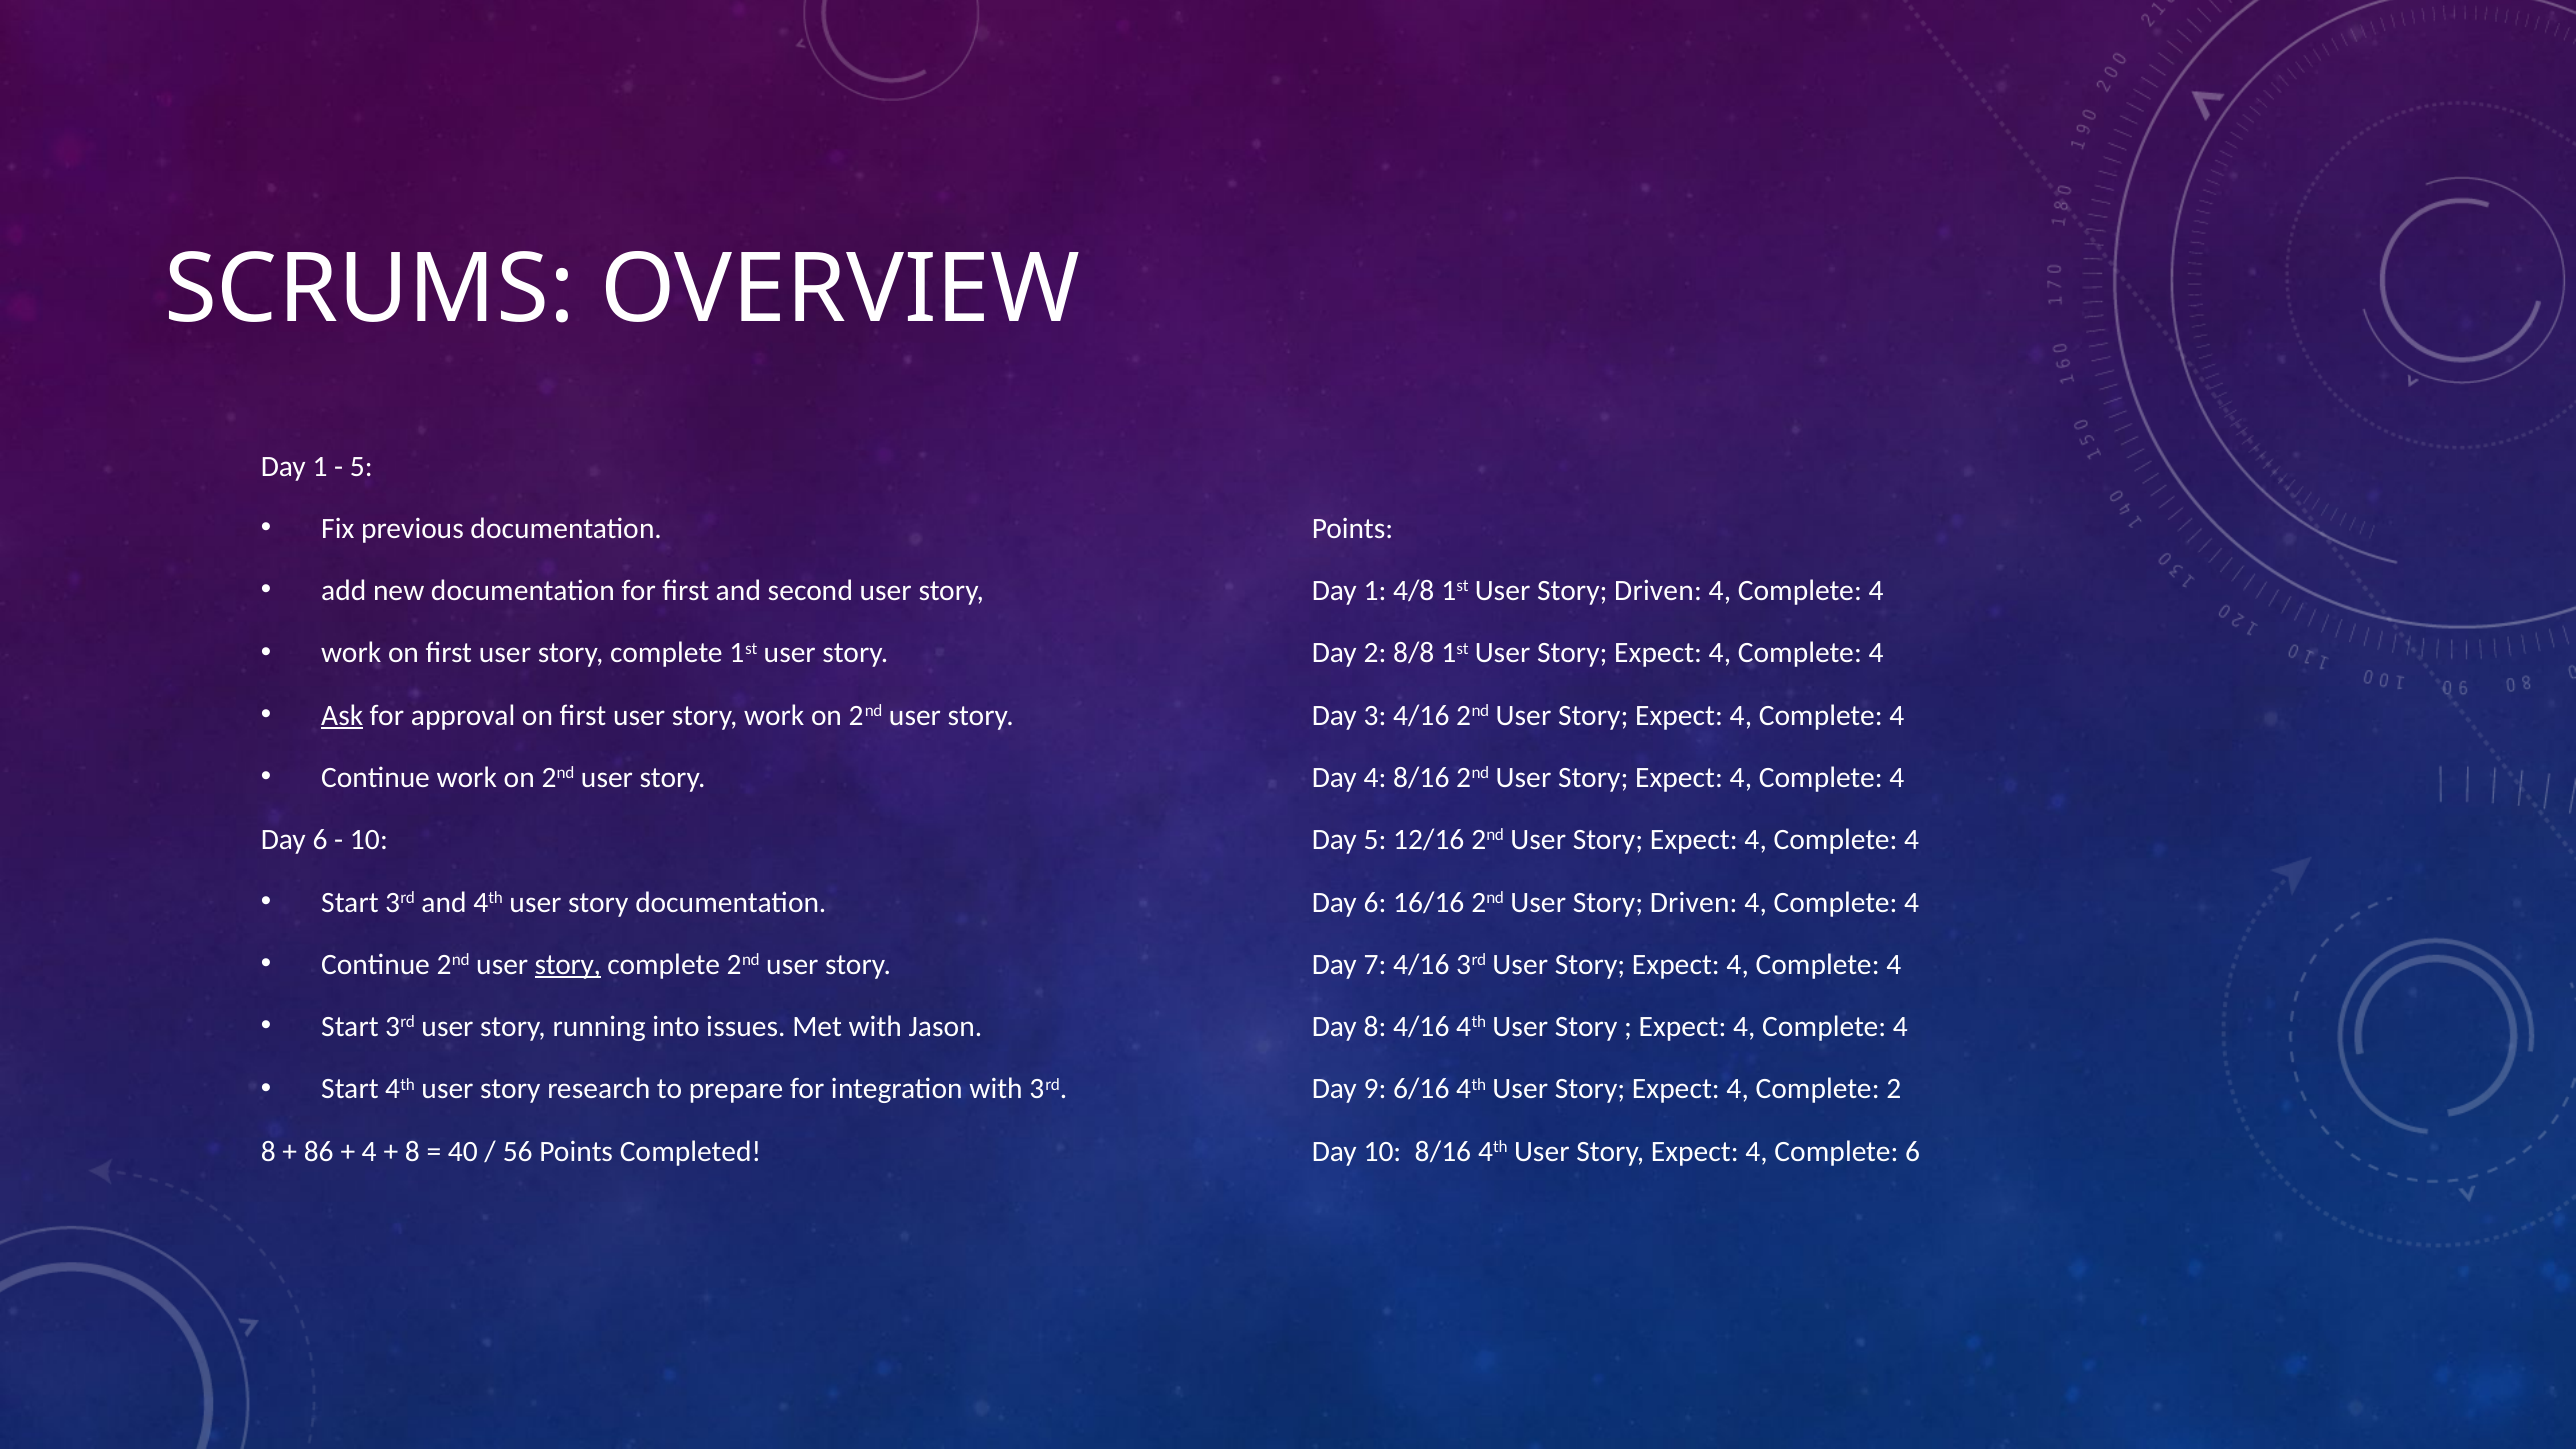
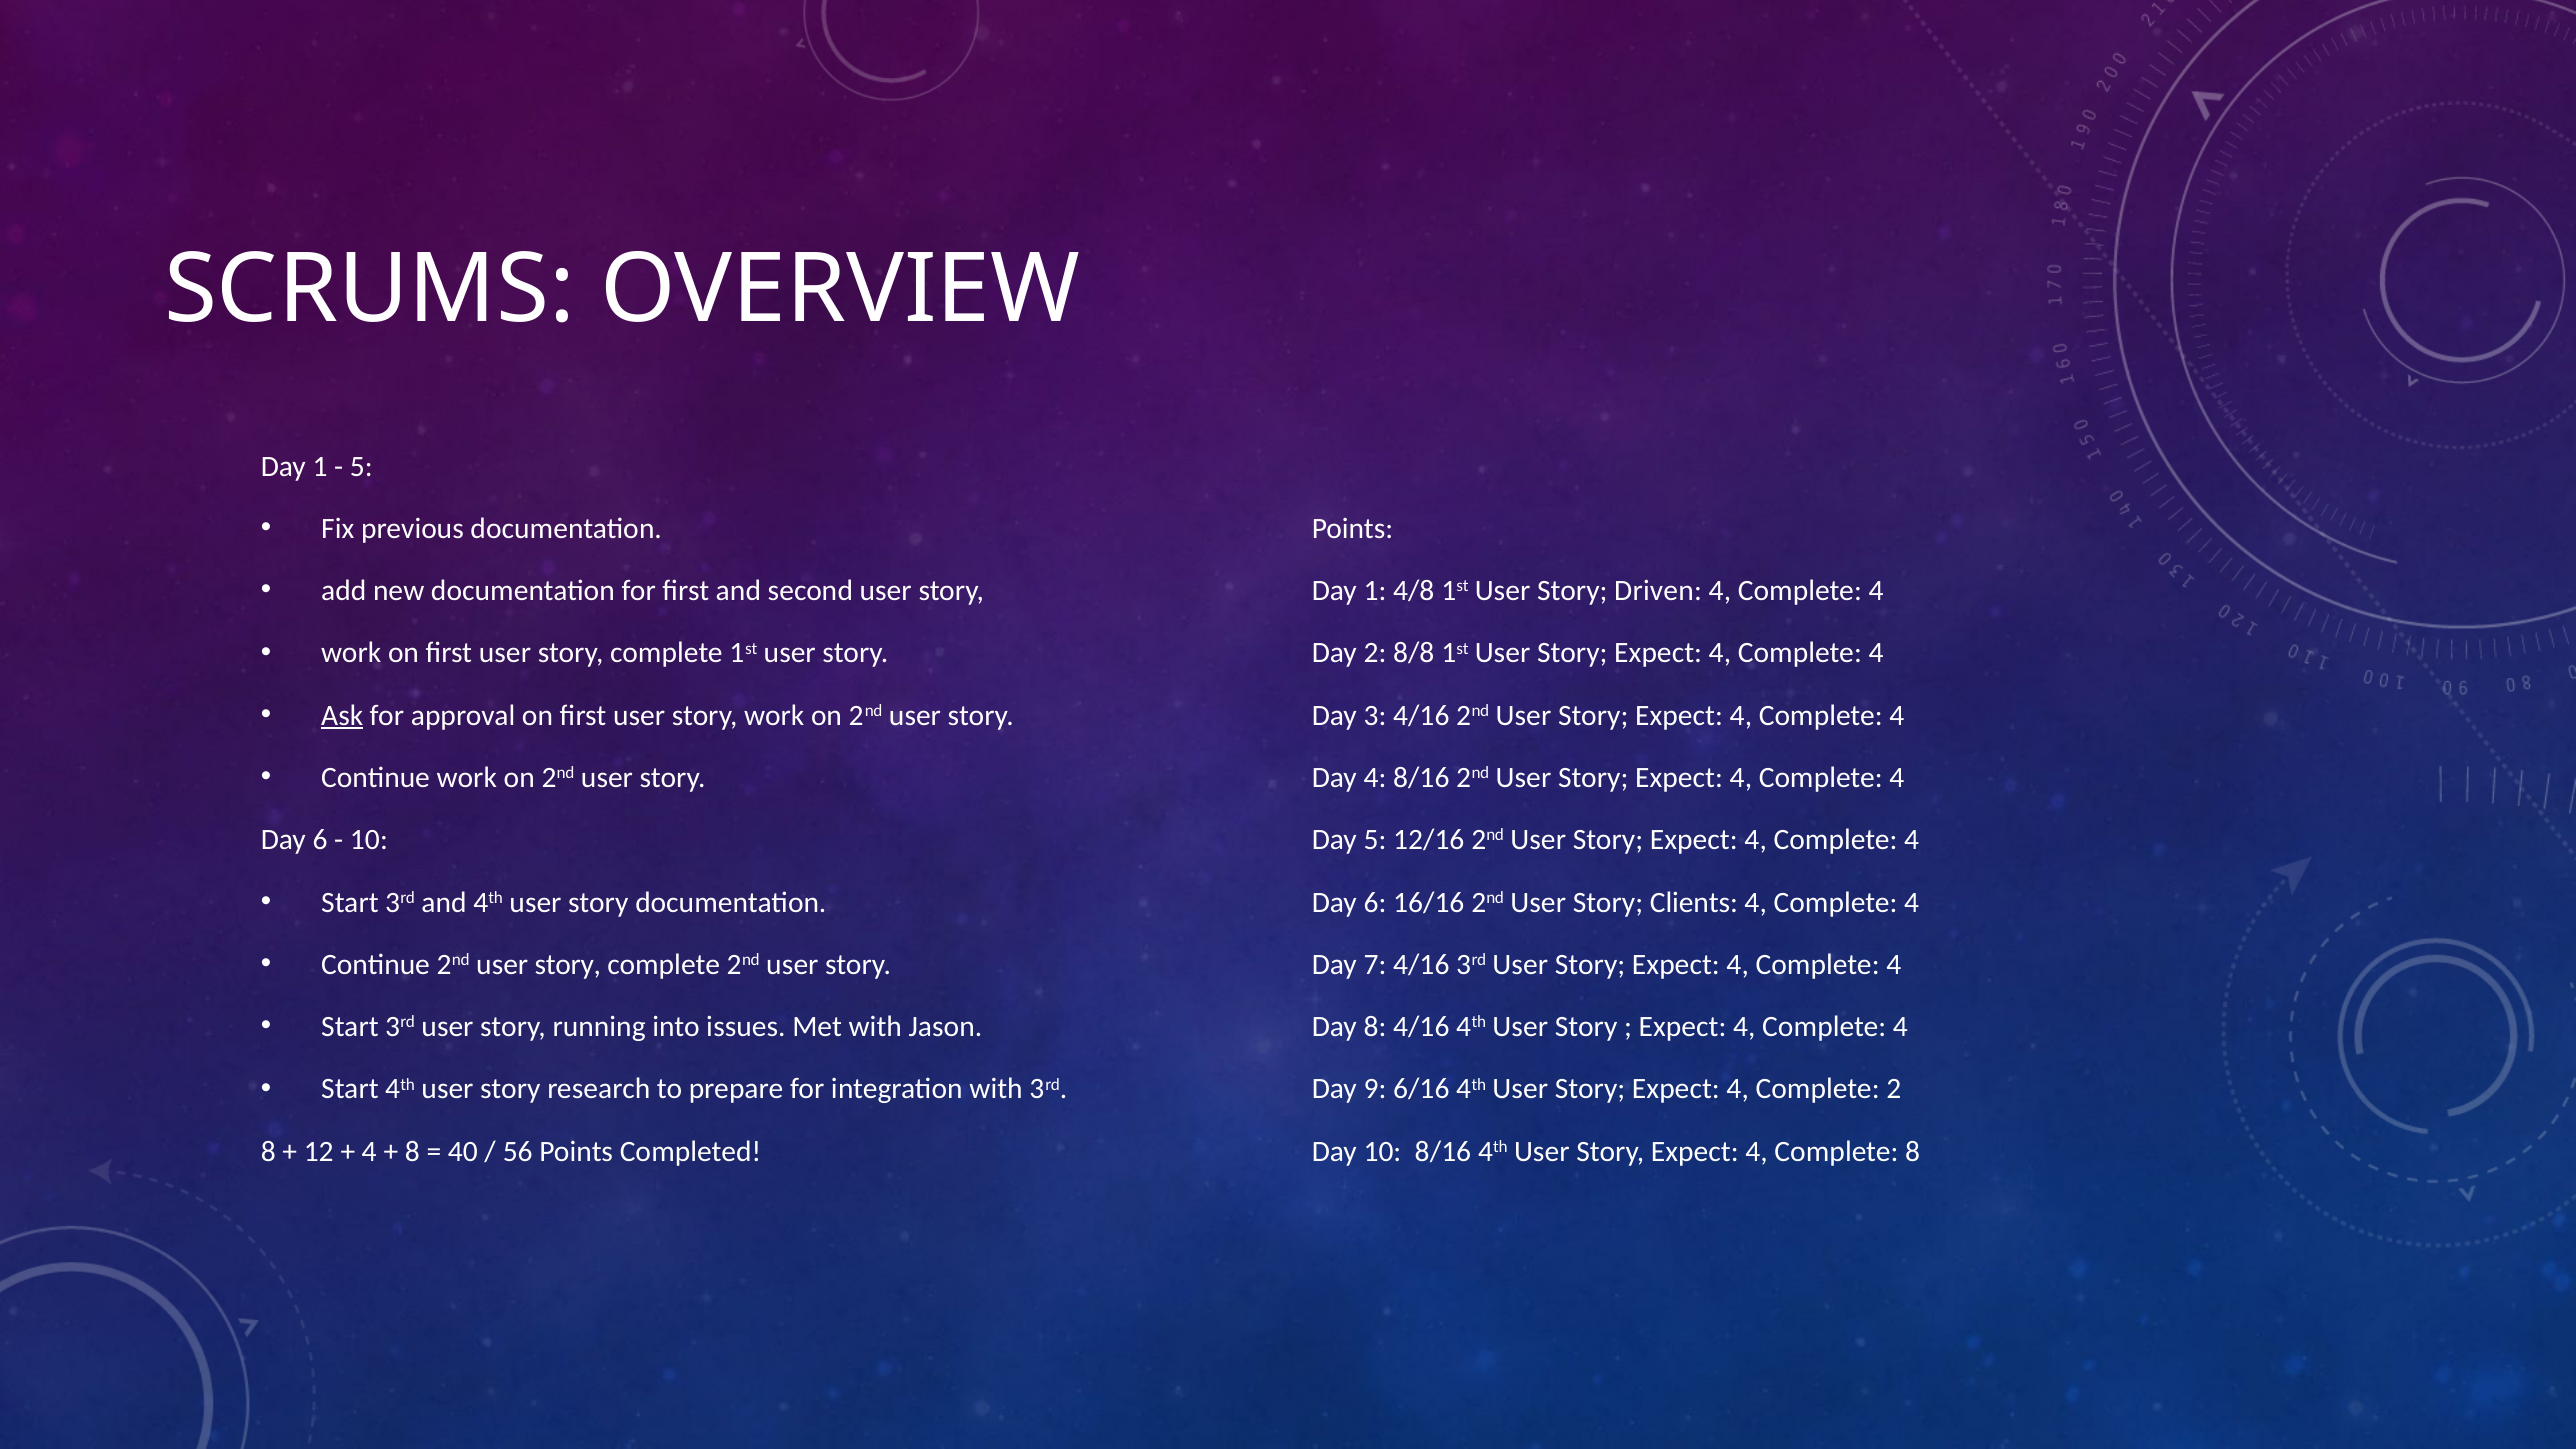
2nd User Story Driven: Driven -> Clients (1694, 902)
story underline: present -> none (568, 965)
86: 86 -> 12 (319, 1152)
Complete 6: 6 -> 8 (1913, 1152)
